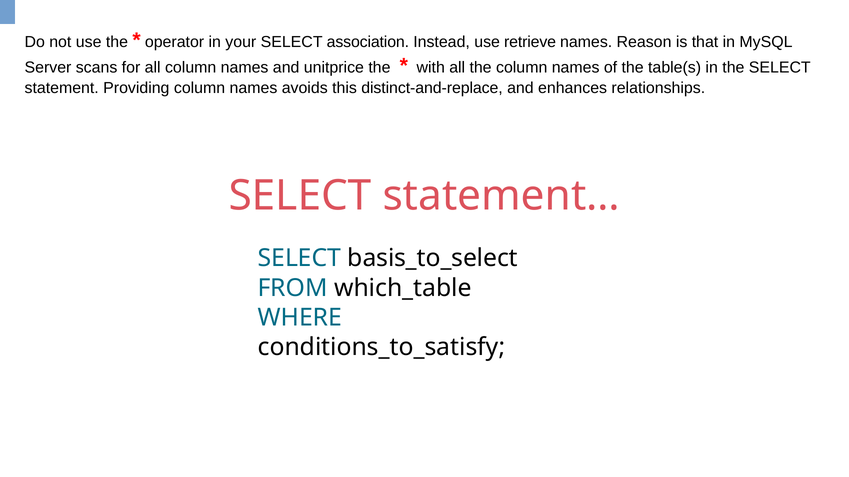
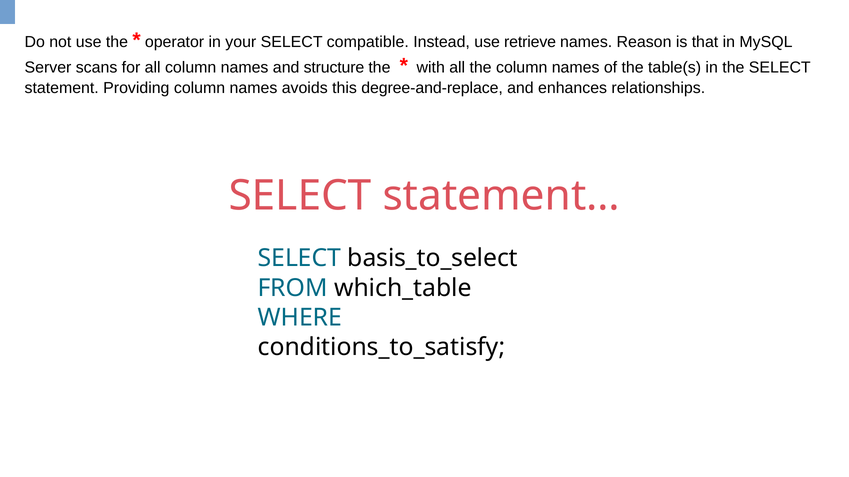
association: association -> compatible (368, 42)
unitprice: unitprice -> structure (334, 68)
distinct-and-replace: distinct-and-replace -> degree-and-replace (432, 88)
